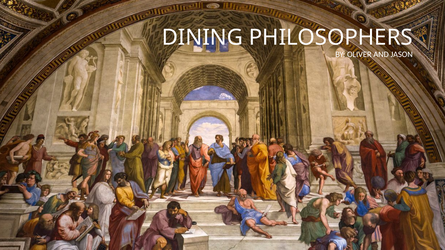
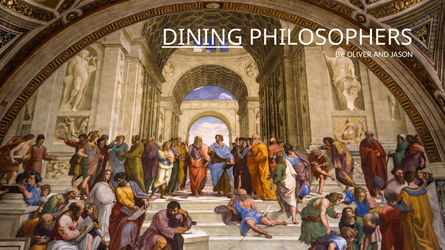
DINING underline: none -> present (202, 38)
